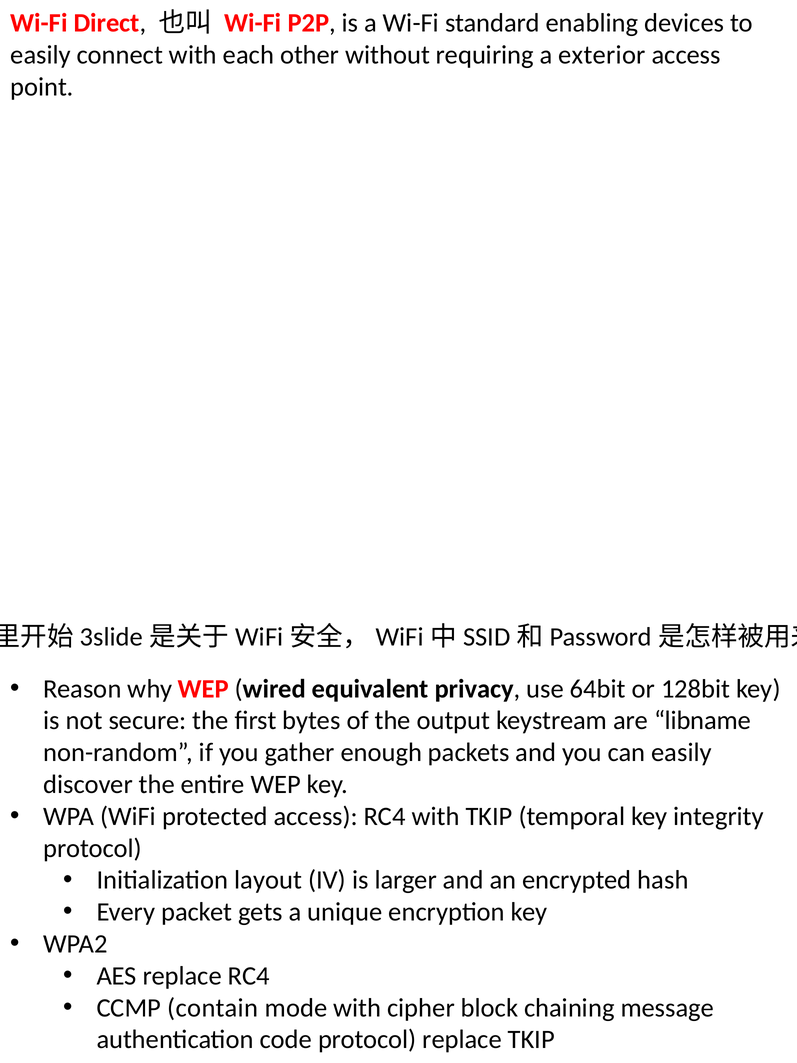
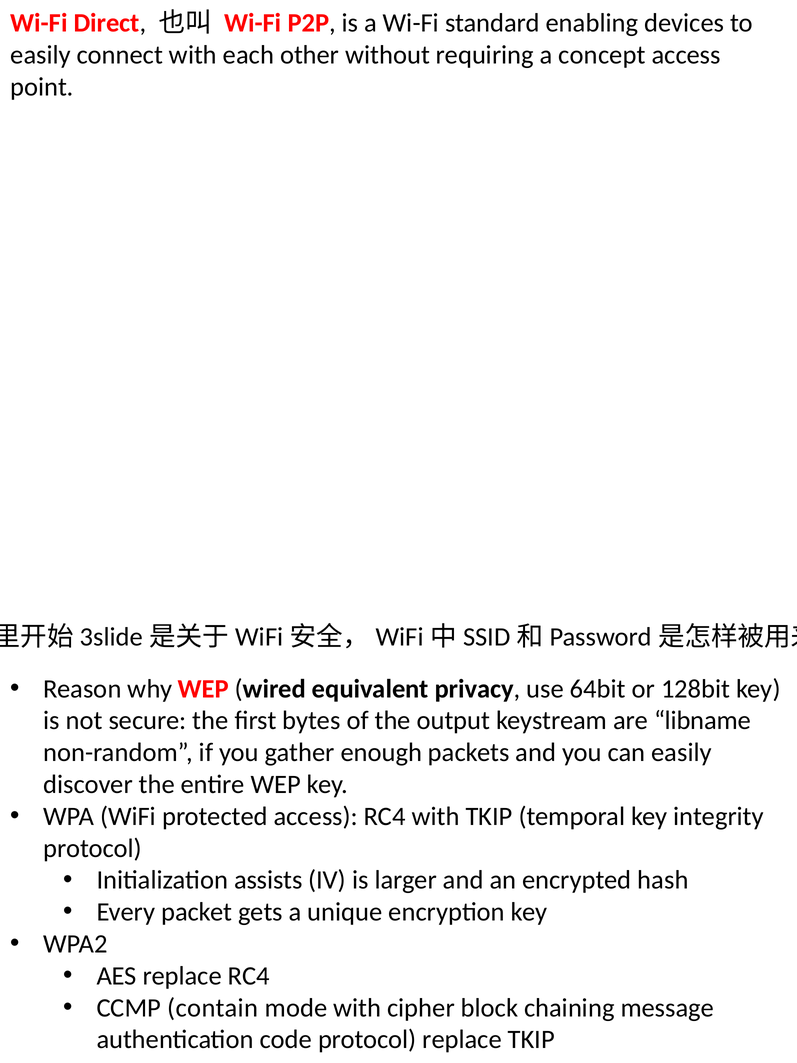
exterior: exterior -> concept (602, 55)
layout: layout -> assists (268, 880)
